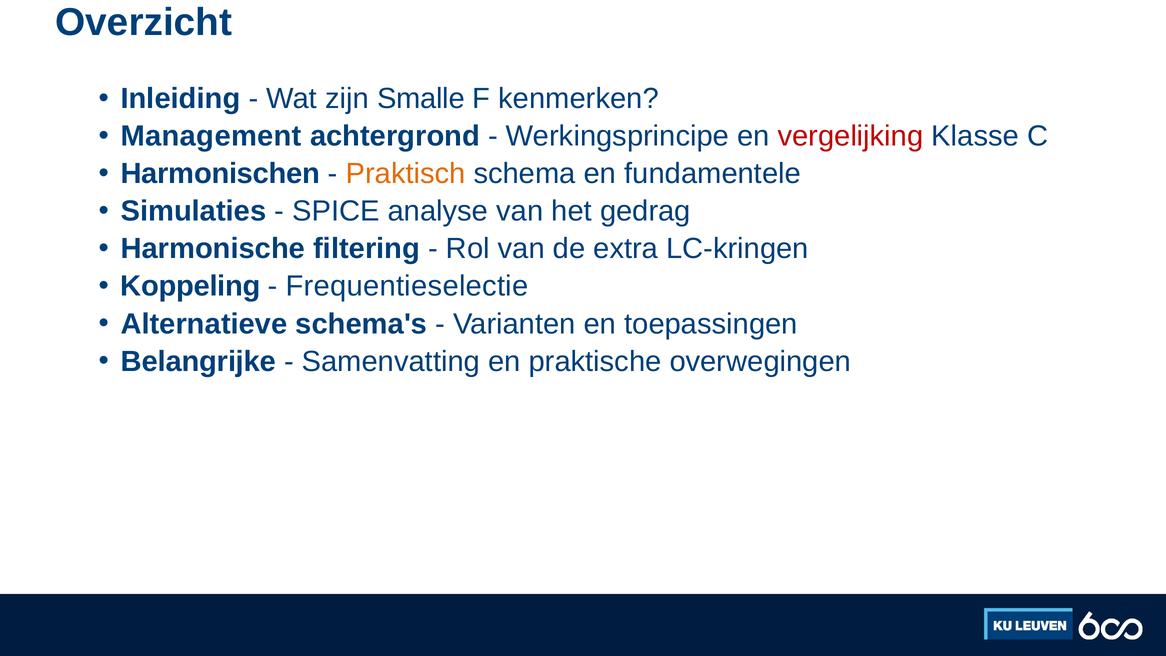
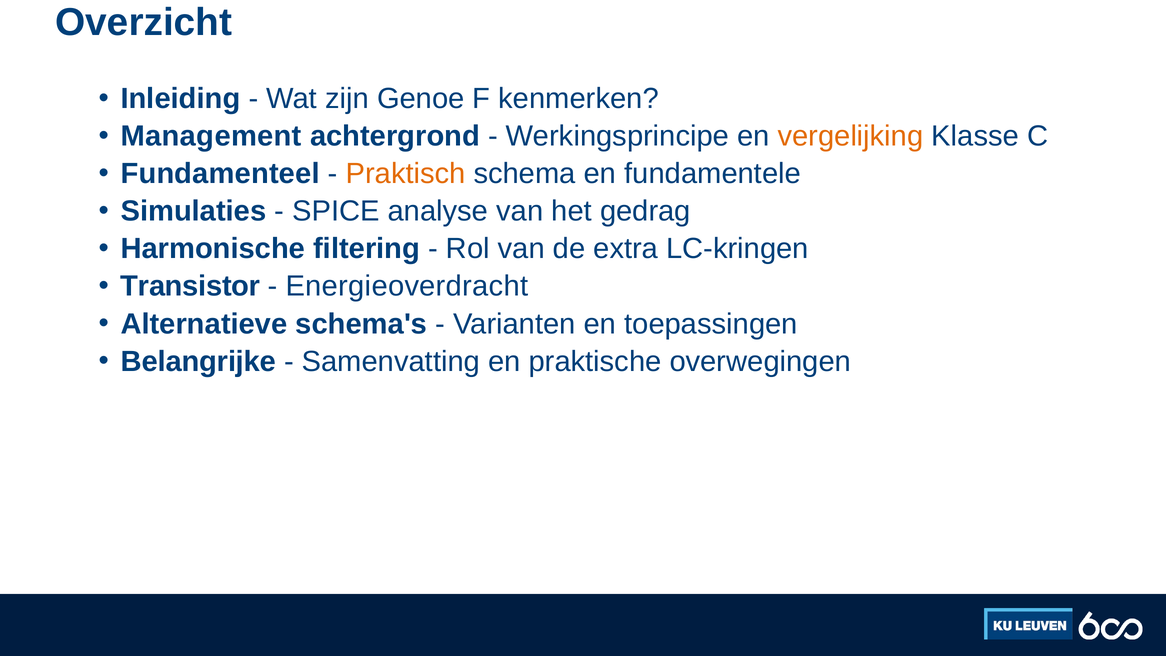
Smalle: Smalle -> Genoe (421, 99)
vergelijking colour: red -> orange (851, 136)
Harmonischen: Harmonischen -> Fundamenteel (220, 174)
Koppeling: Koppeling -> Transistor (190, 286)
Frequentieselectie: Frequentieselectie -> Energieoverdracht (407, 286)
